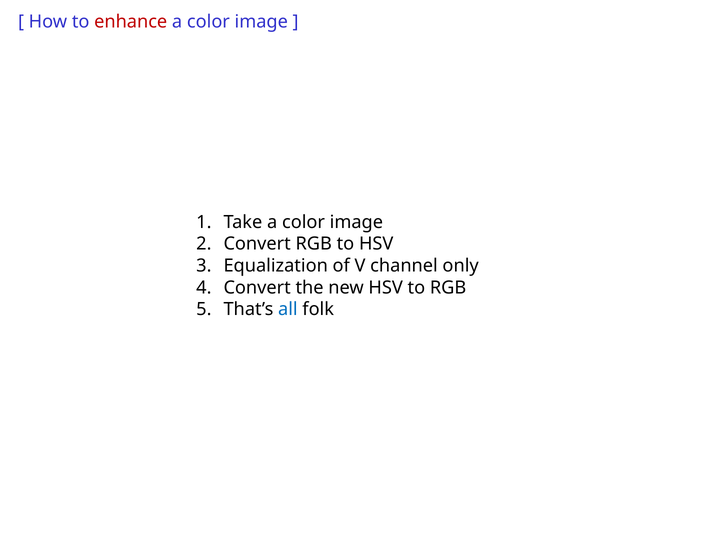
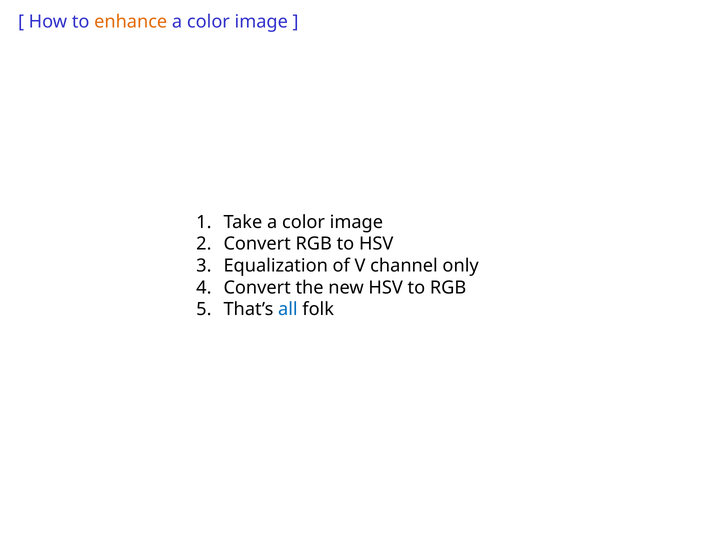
enhance colour: red -> orange (131, 22)
